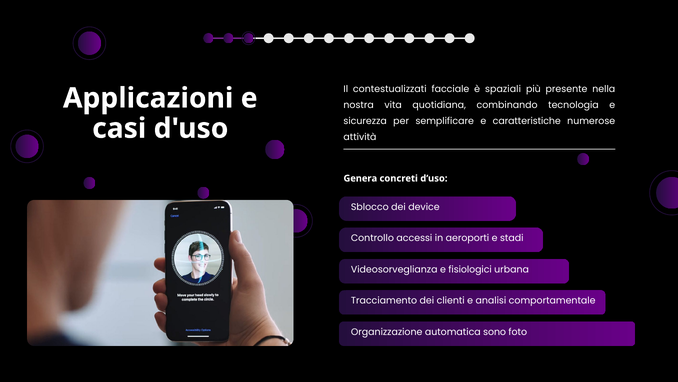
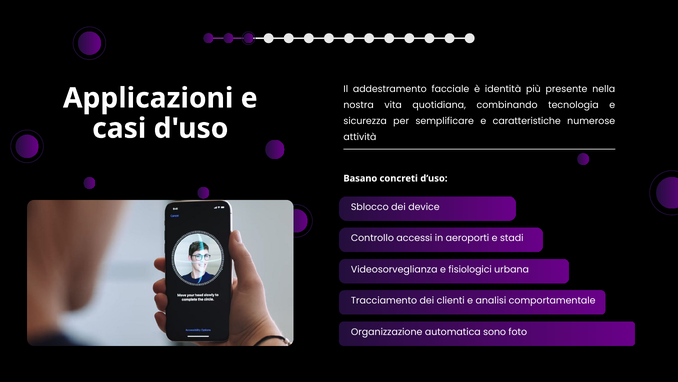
contestualizzati: contestualizzati -> addestramento (390, 89)
spaziali: spaziali -> identità (503, 89)
Genera: Genera -> Basano (360, 178)
